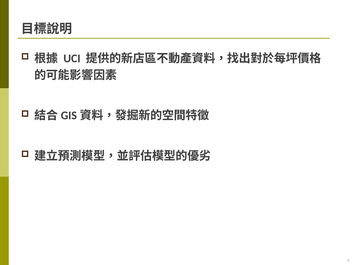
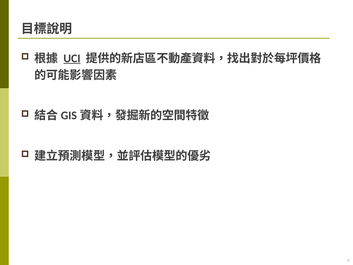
UCI underline: none -> present (72, 58)
